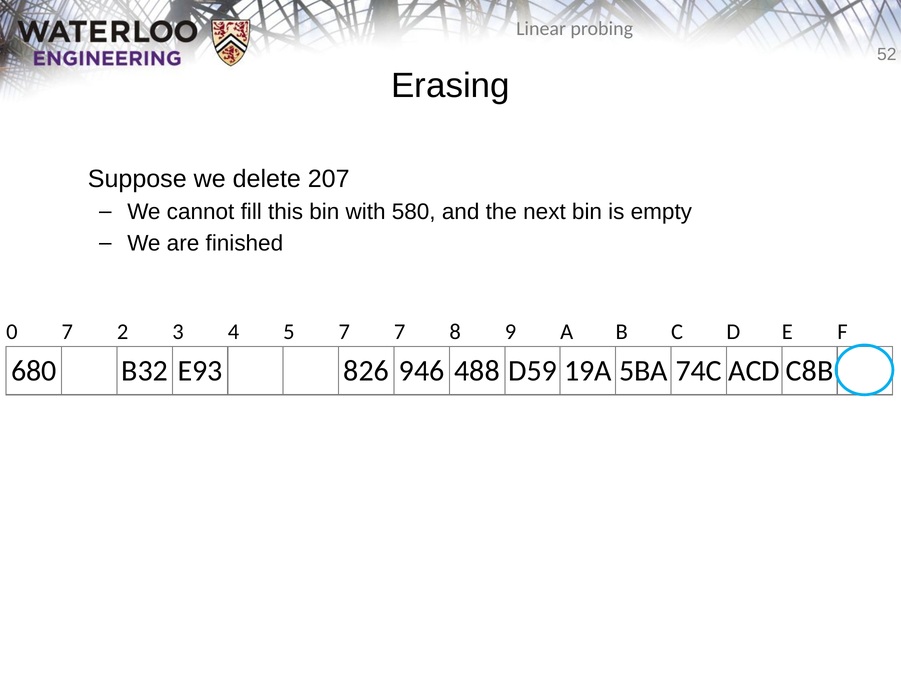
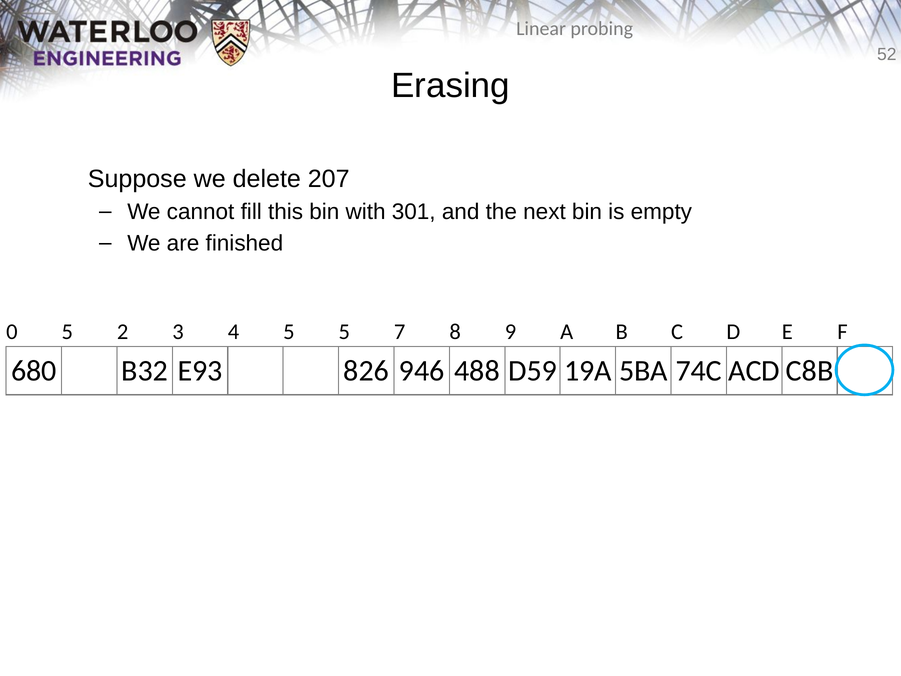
580: 580 -> 301 (414, 212)
0 7: 7 -> 5 (67, 332)
5 7: 7 -> 5 (344, 332)
